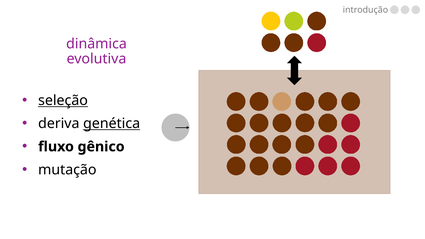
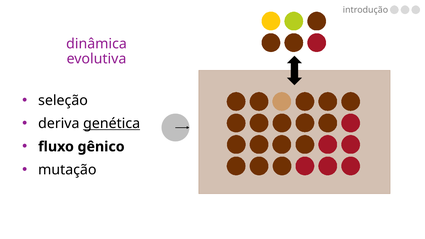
seleção underline: present -> none (63, 101)
